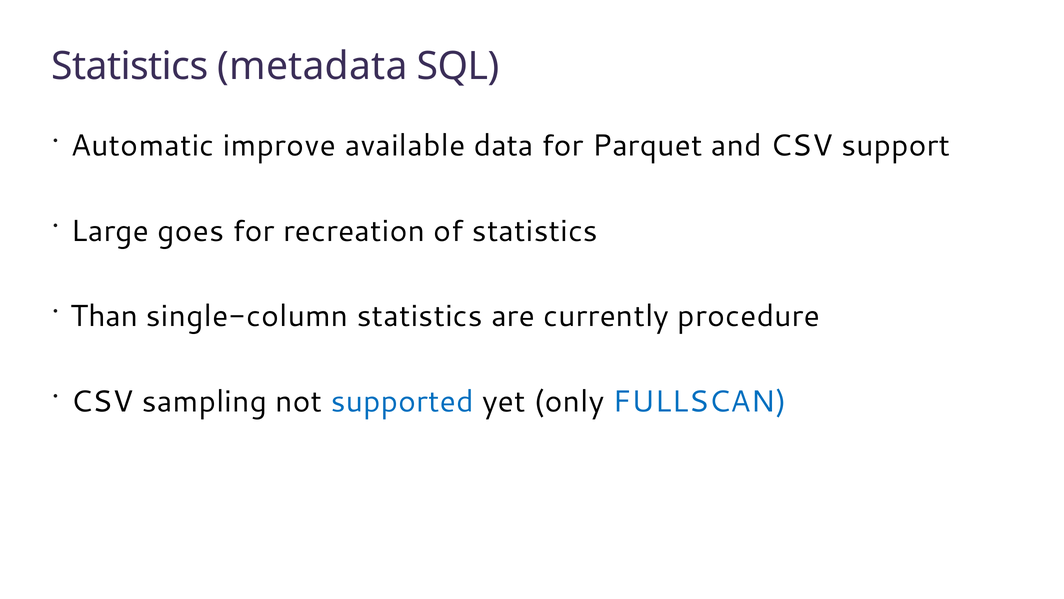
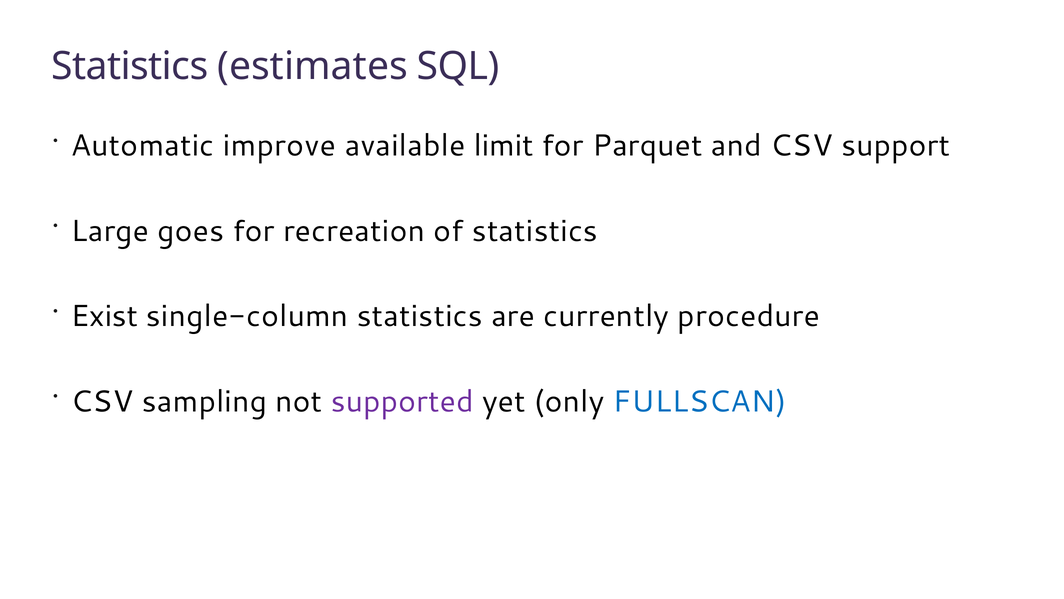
metadata: metadata -> estimates (313, 66)
data: data -> limit (504, 146)
Than: Than -> Exist (104, 316)
supported colour: blue -> purple (402, 401)
